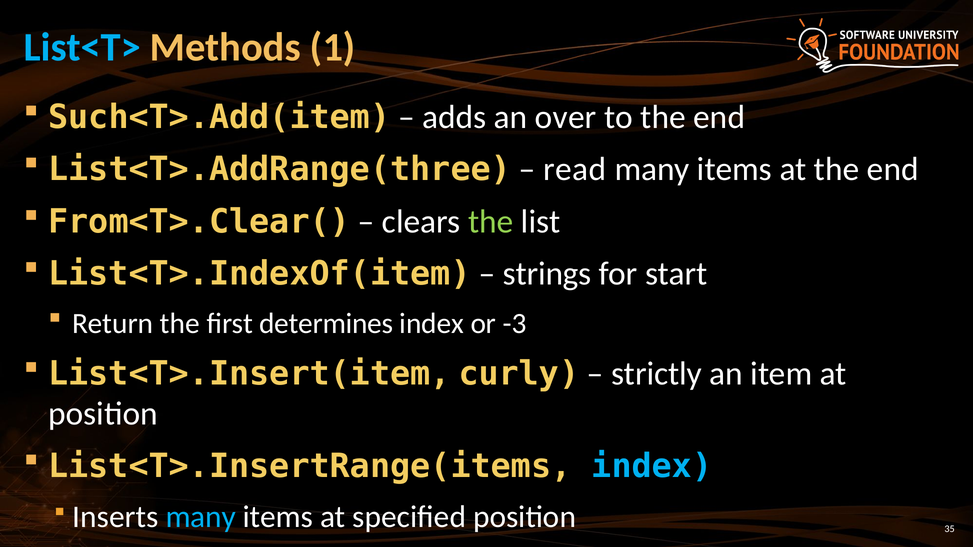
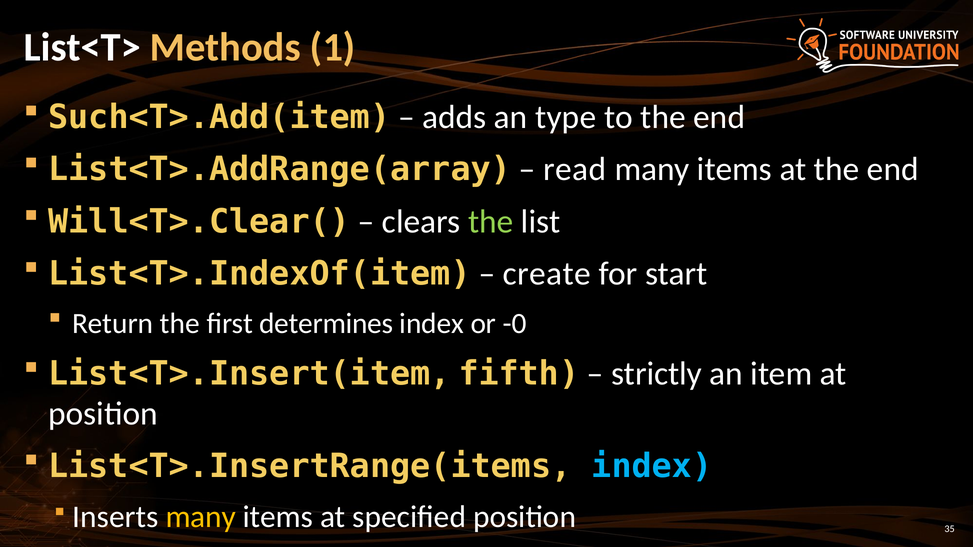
List<T> colour: light blue -> white (82, 47)
over: over -> type (566, 117)
List<T>.AddRange(three: List<T>.AddRange(three -> List<T>.AddRange(array (280, 170)
From<T>.Clear(: From<T>.Clear( -> Will<T>.Clear( (199, 222)
strings: strings -> create (547, 274)
-3: -3 -> -0 (515, 324)
curly: curly -> fifth (519, 374)
many colour: light blue -> yellow (201, 517)
